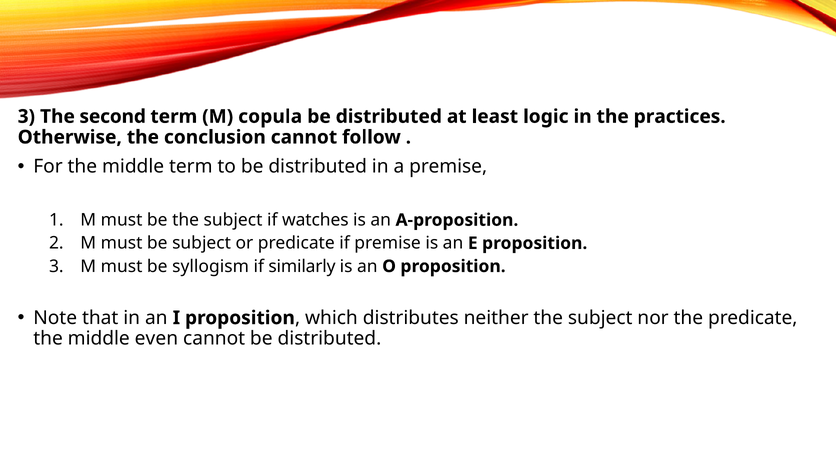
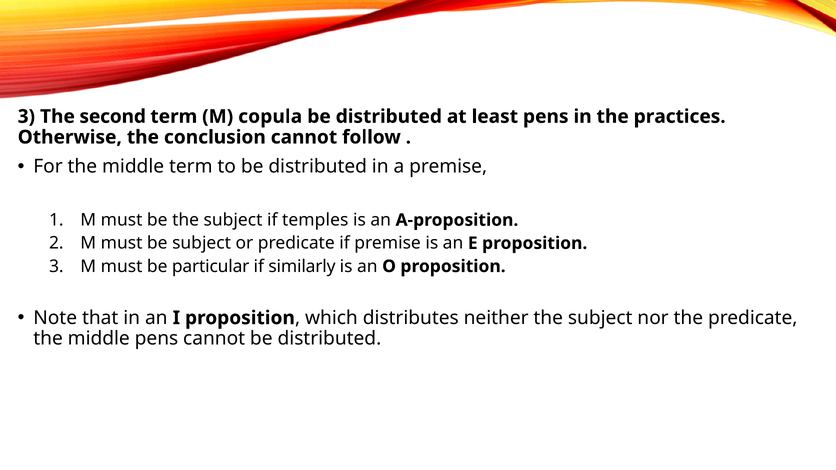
least logic: logic -> pens (546, 117)
watches: watches -> temples (315, 220)
syllogism: syllogism -> particular (211, 266)
middle even: even -> pens (156, 339)
